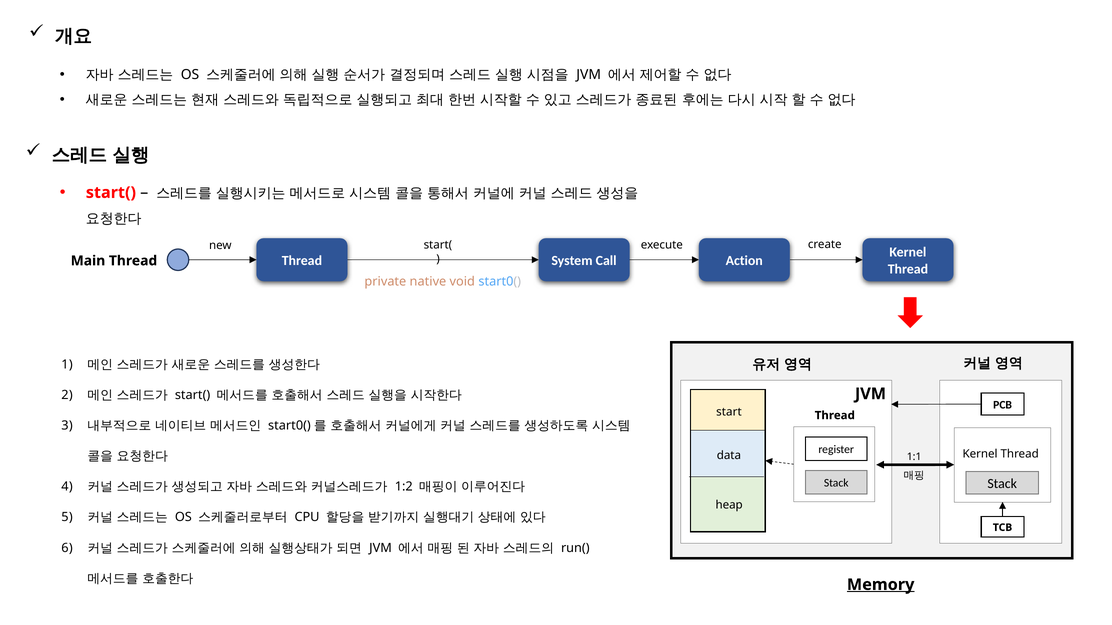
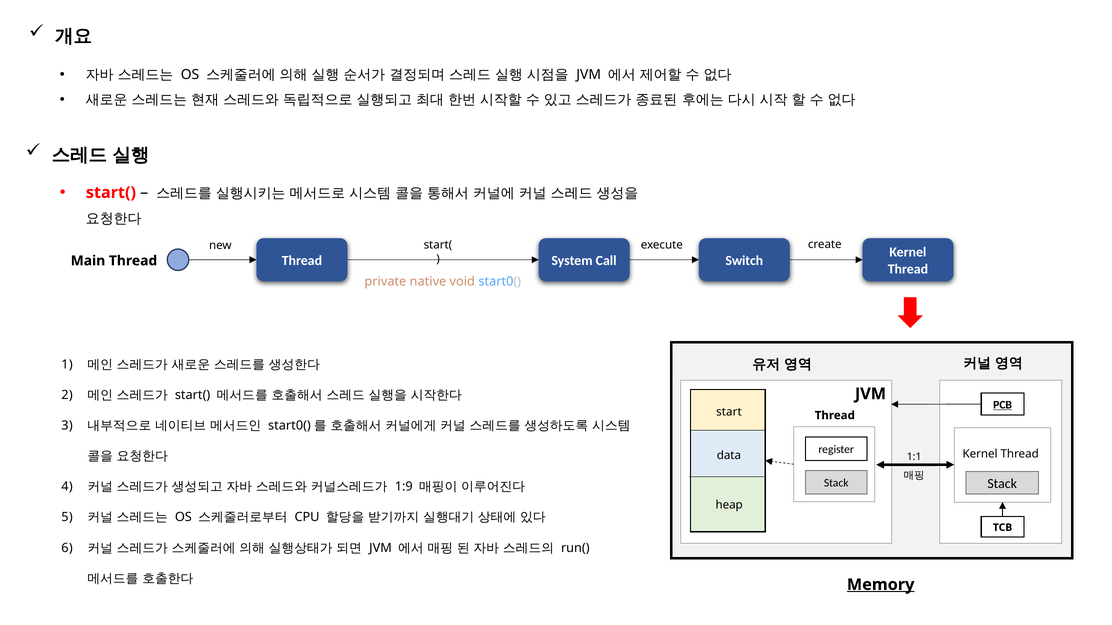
Action: Action -> Switch (744, 261)
PCB underline: none -> present (1003, 405)
1:2: 1:2 -> 1:9 (404, 487)
